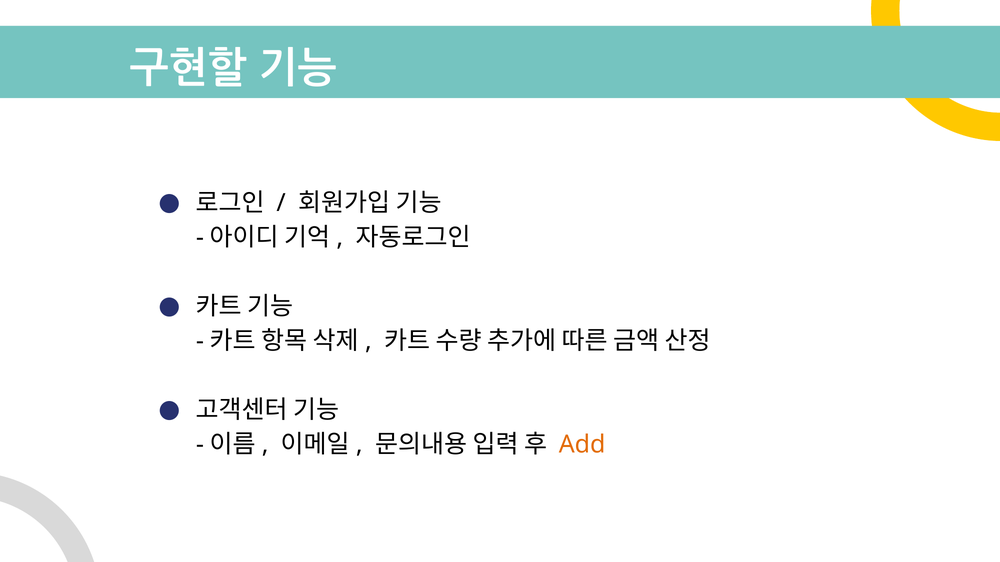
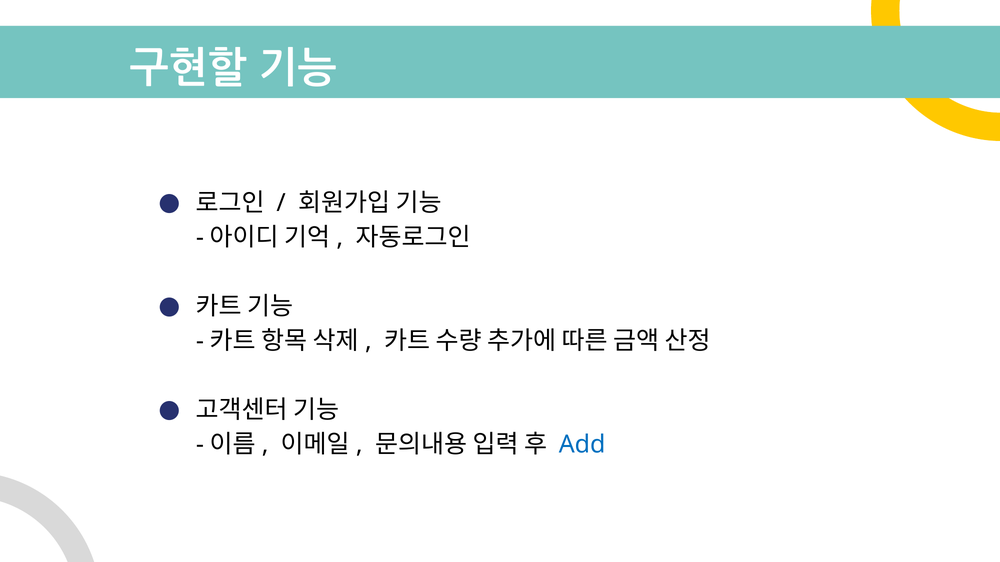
Add colour: orange -> blue (582, 445)
